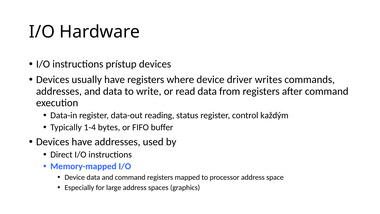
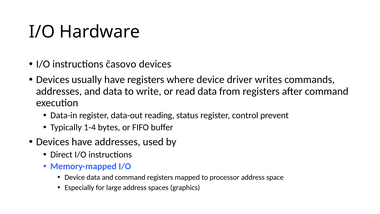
prístup: prístup -> časovo (121, 64)
každým: každým -> prevent (274, 115)
